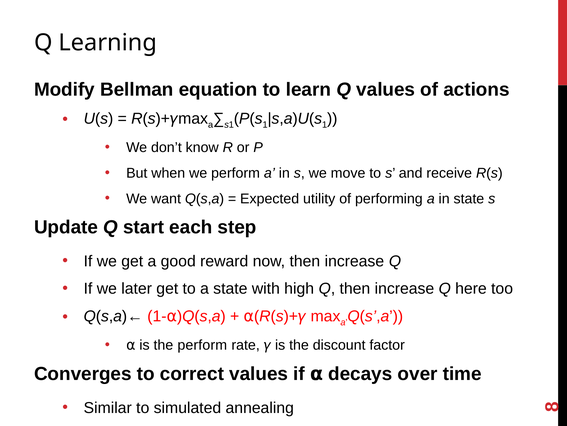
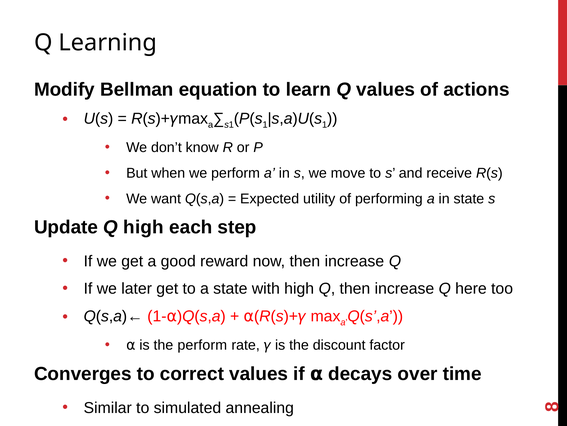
Q start: start -> high (144, 227)
